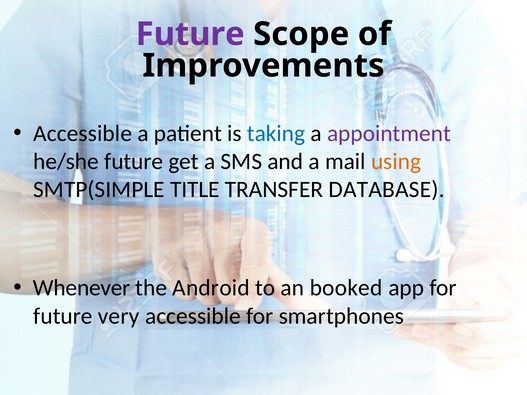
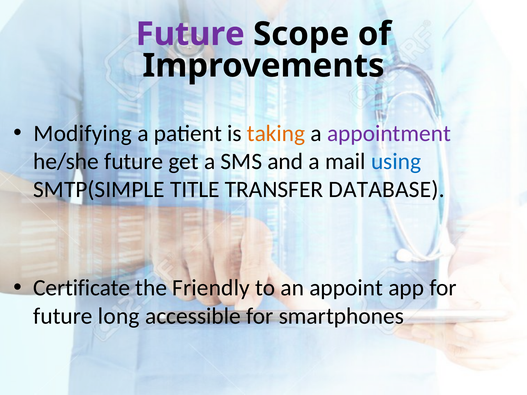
Accessible: Accessible -> Modifying (83, 133)
taking colour: blue -> orange (276, 133)
using colour: orange -> blue (396, 162)
Whenever: Whenever -> Certificate (82, 288)
Android: Android -> Friendly (211, 288)
booked: booked -> appoint (346, 288)
very: very -> long (119, 316)
